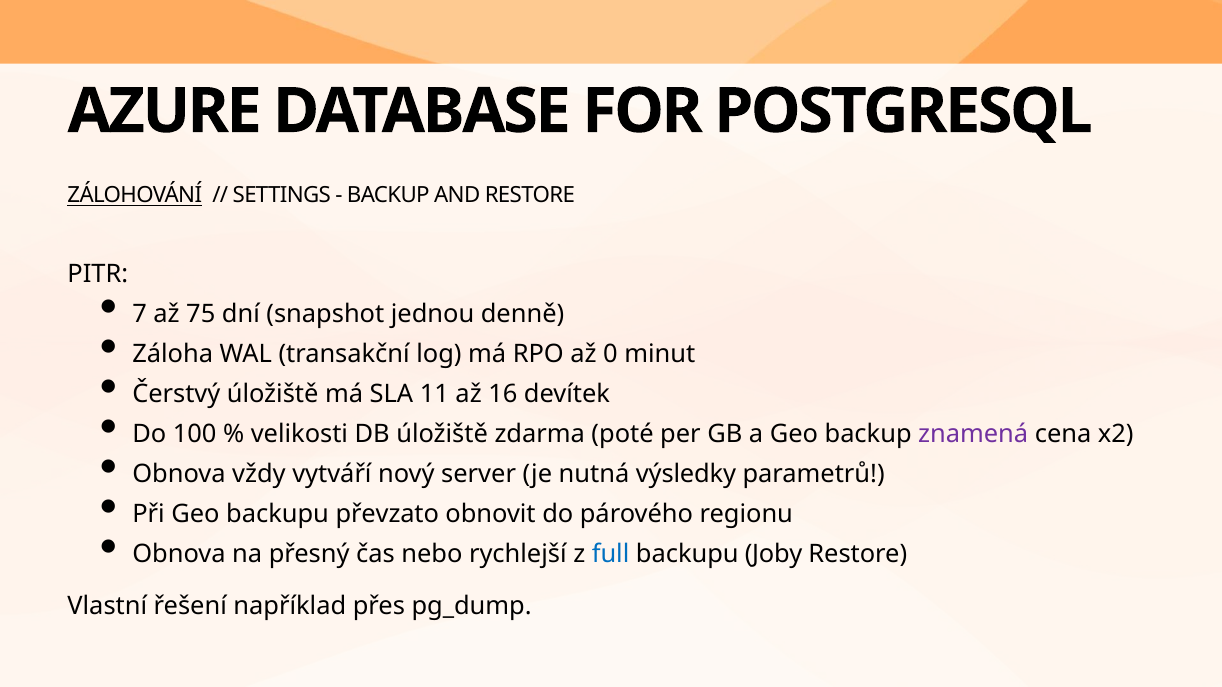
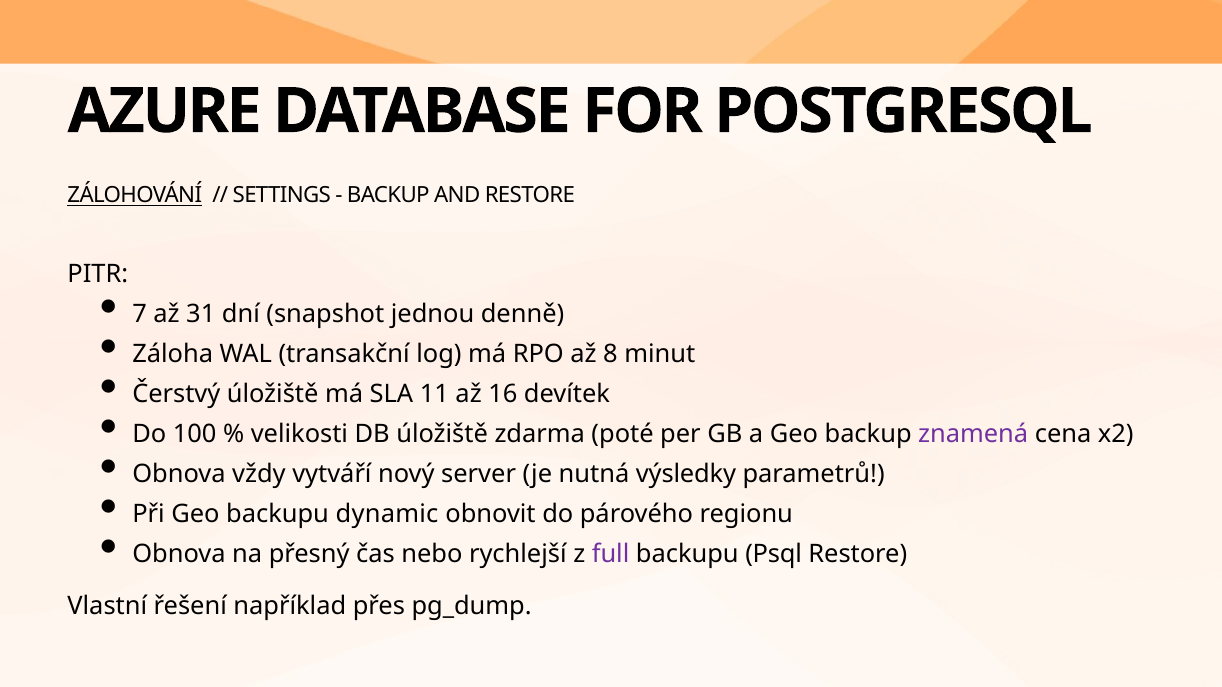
75: 75 -> 31 (201, 314)
0: 0 -> 8 (611, 354)
převzato: převzato -> dynamic (387, 515)
full colour: blue -> purple (611, 555)
Joby: Joby -> Psql (774, 555)
